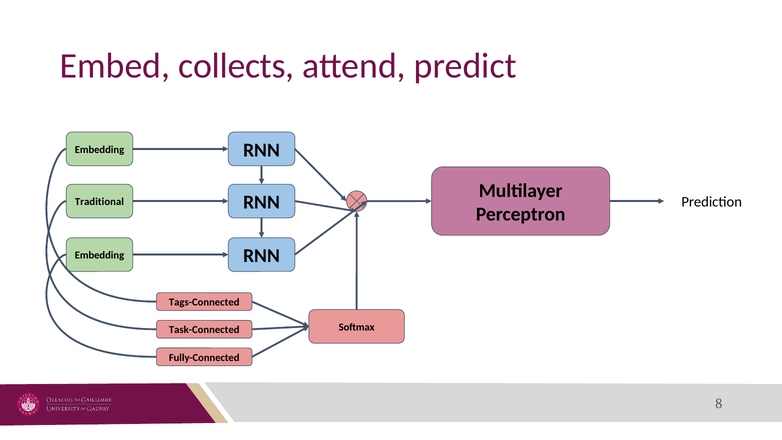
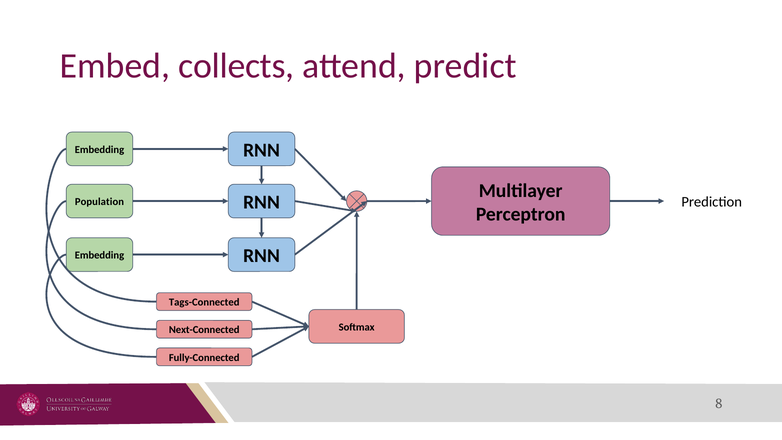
Traditional: Traditional -> Population (99, 202)
Task-Connected: Task-Connected -> Next-Connected (204, 330)
